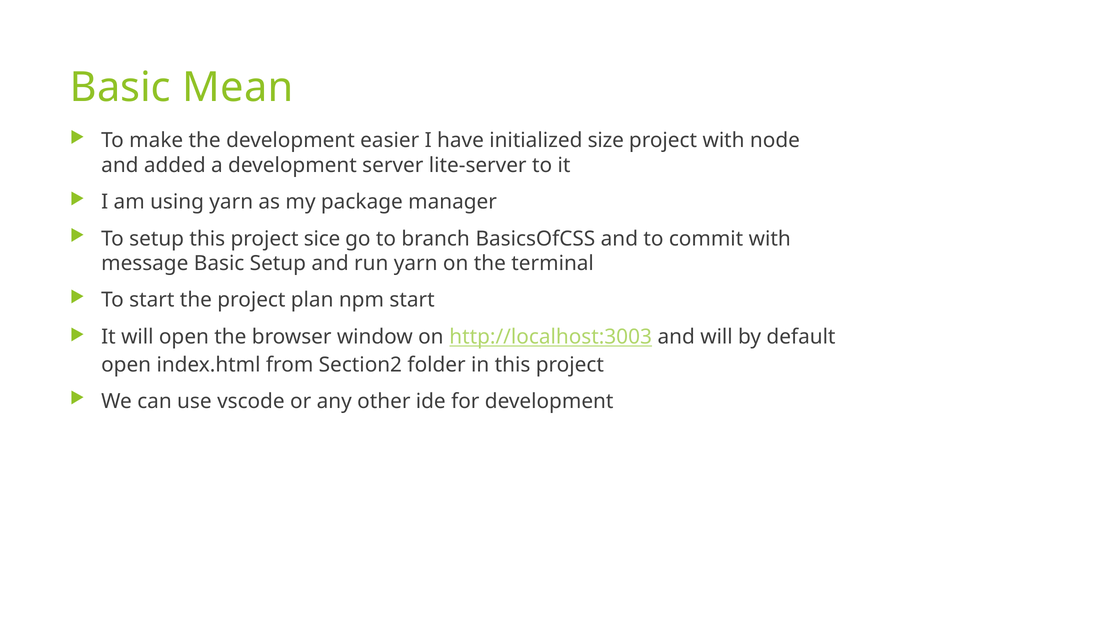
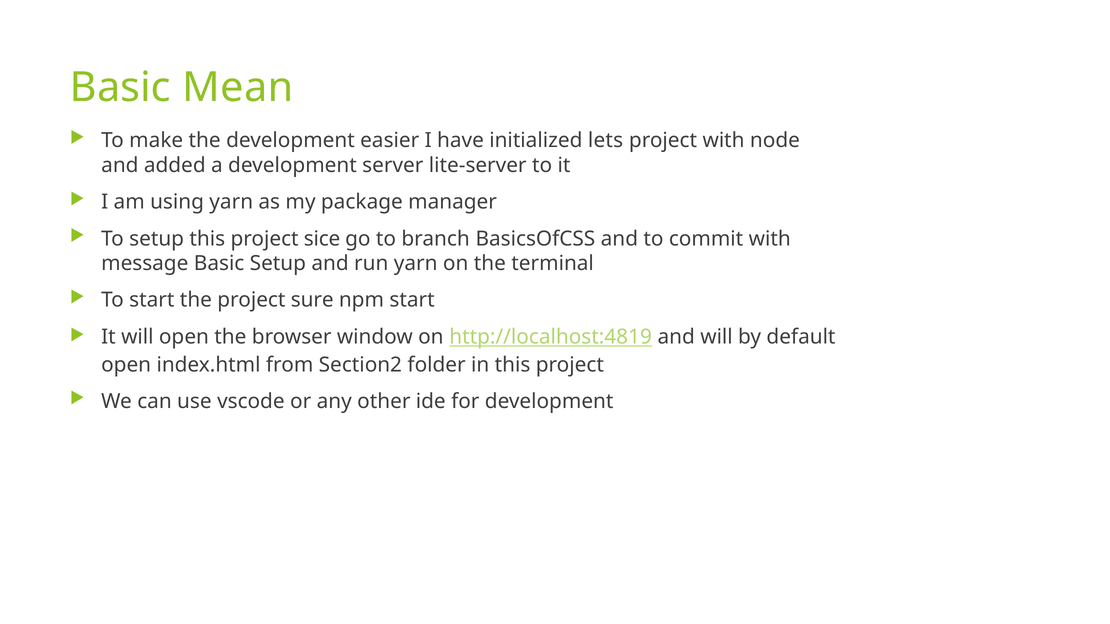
size: size -> lets (606, 141)
plan: plan -> sure (312, 300)
http://localhost:3003: http://localhost:3003 -> http://localhost:4819 (551, 337)
